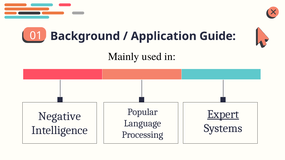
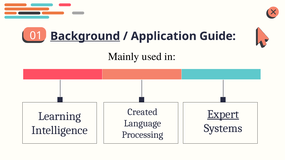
Background underline: none -> present (85, 36)
Popular: Popular -> Created (142, 112)
Negative: Negative -> Learning (60, 116)
